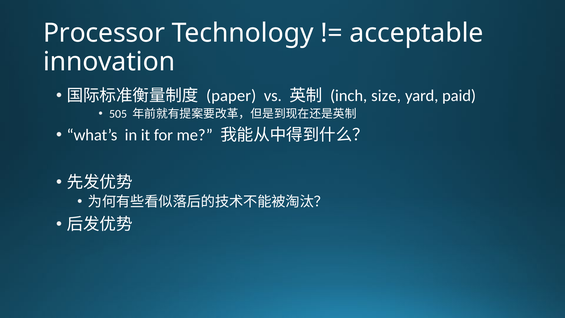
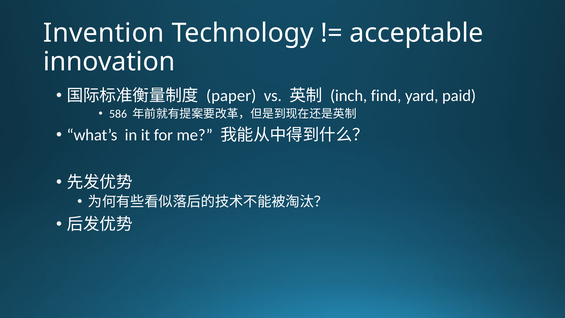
Processor: Processor -> Invention (104, 33)
size: size -> find (386, 96)
505: 505 -> 586 (118, 114)
